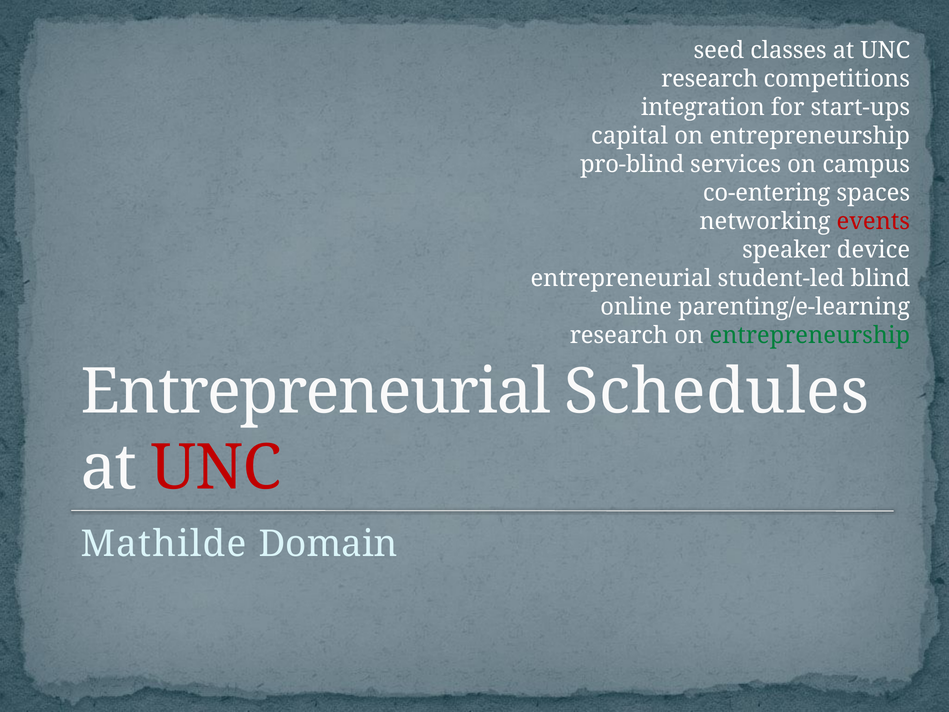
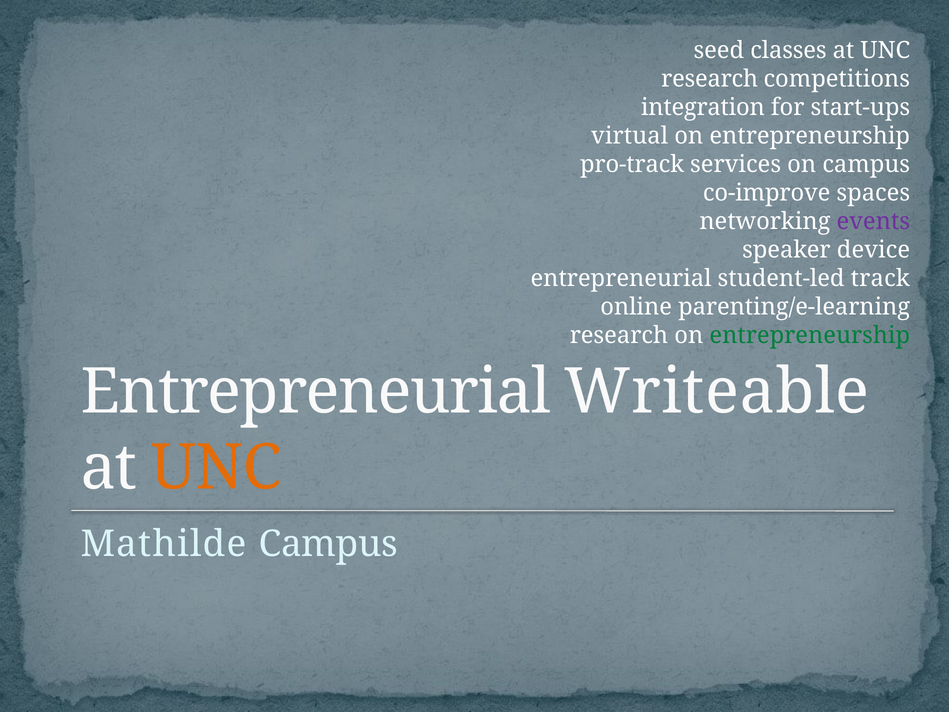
capital: capital -> virtual (630, 136)
pro-blind: pro-blind -> pro-track (632, 164)
co-entering: co-entering -> co-improve (767, 193)
events colour: red -> purple (873, 221)
blind: blind -> track (880, 278)
Schedules: Schedules -> Writeable (717, 392)
UNC colour: red -> orange (216, 468)
Mathilde Domain: Domain -> Campus (328, 544)
